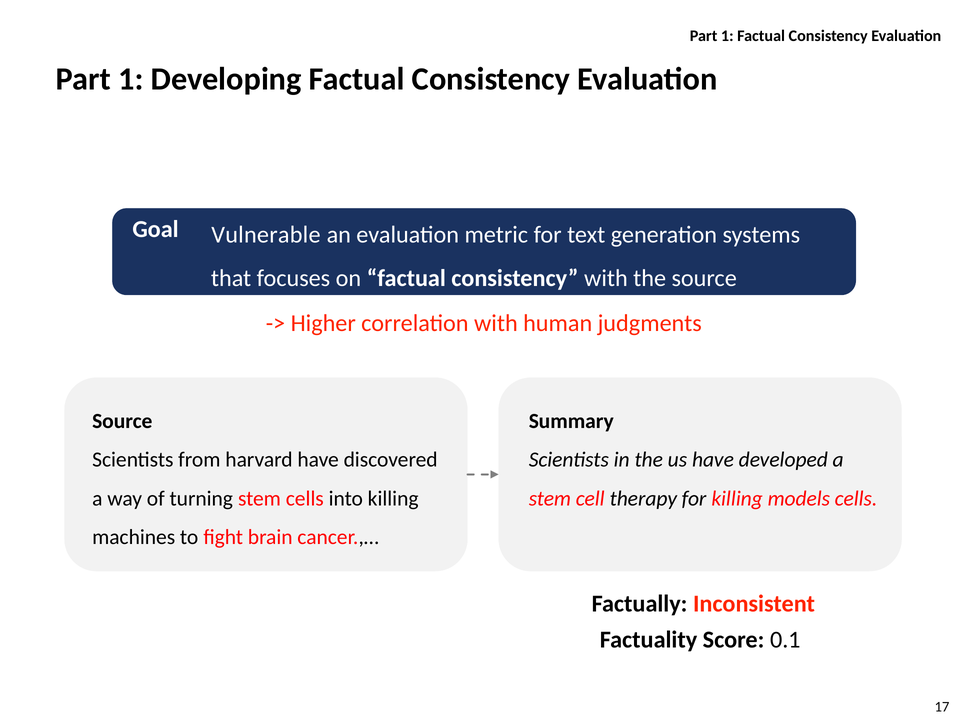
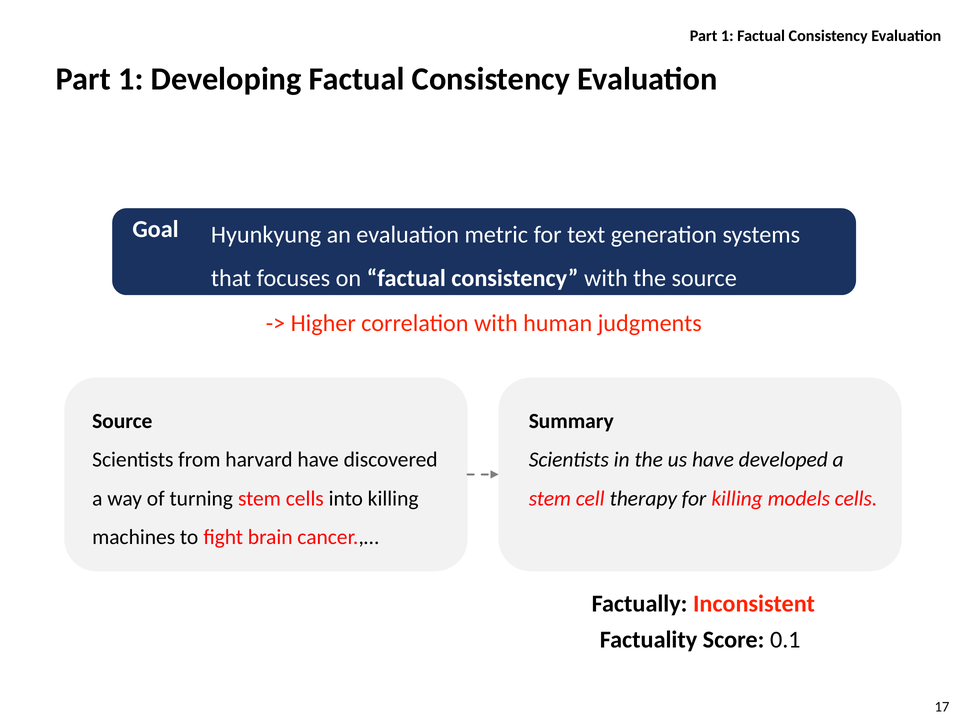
Vulnerable: Vulnerable -> Hyunkyung (266, 235)
